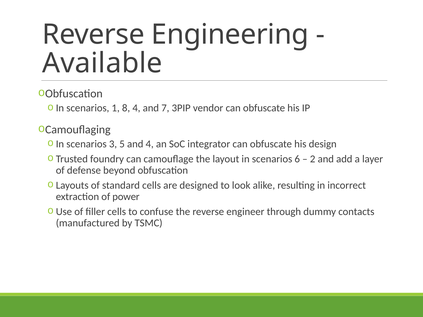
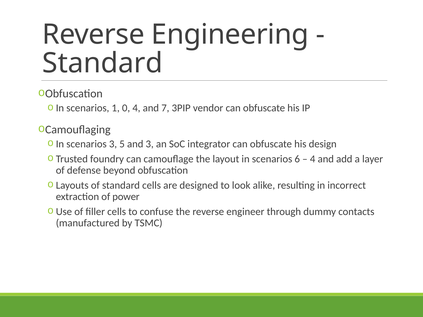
Available: Available -> Standard (102, 63)
8: 8 -> 0 (126, 108)
and 4: 4 -> 3 (150, 144)
2: 2 -> 4 (313, 159)
